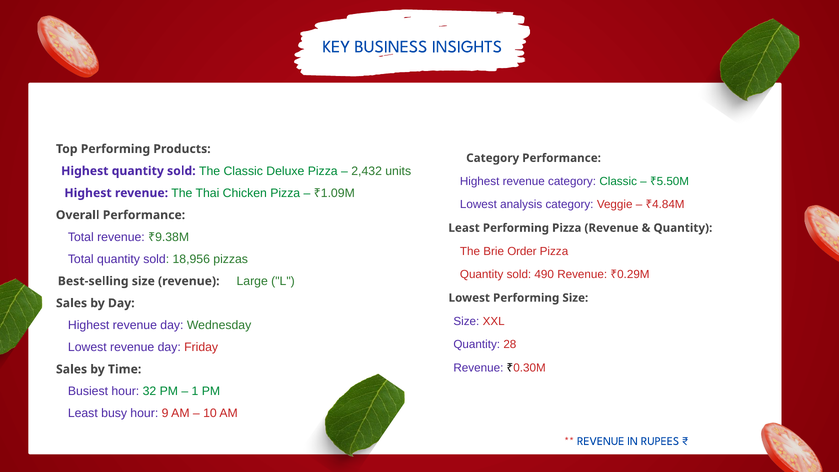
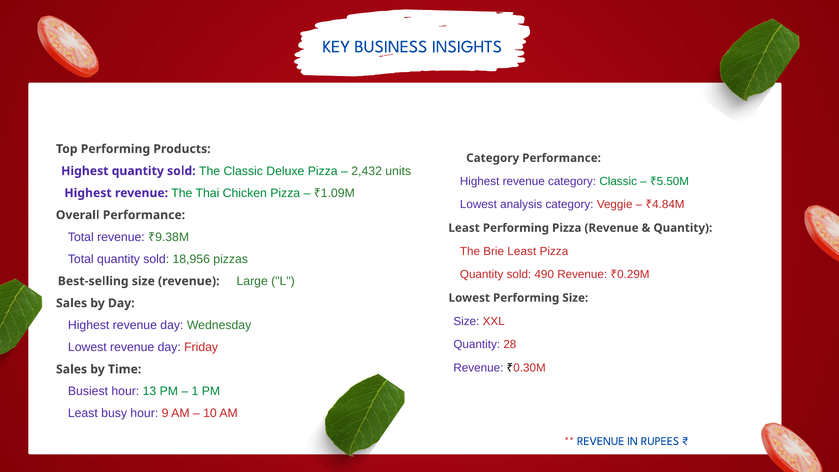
Brie Order: Order -> Least (522, 251)
32: 32 -> 13 (149, 391)
